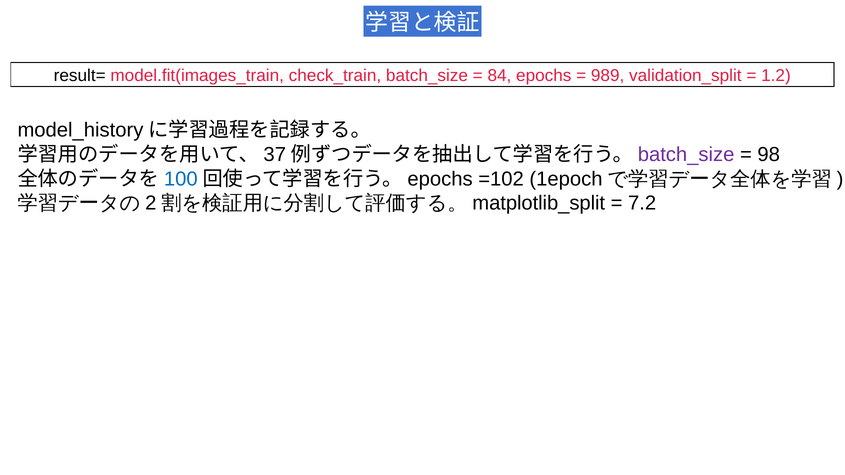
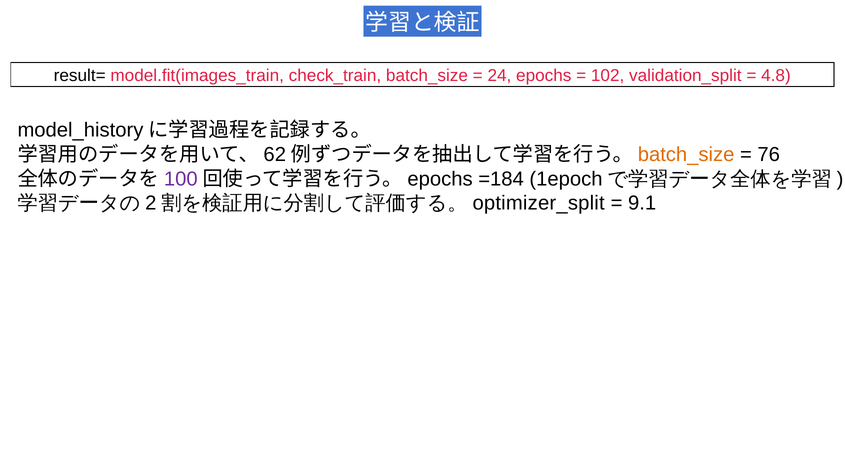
84: 84 -> 24 (499, 76)
989: 989 -> 102 (608, 76)
1.2: 1.2 -> 4.8 (776, 76)
37: 37 -> 62 (275, 155)
batch_size colour: purple -> orange (686, 155)
98: 98 -> 76 (769, 155)
100 colour: blue -> purple (181, 179)
=102: =102 -> =184 (501, 179)
matplotlib_split: matplotlib_split -> optimizer_split (539, 203)
7.2: 7.2 -> 9.1 (642, 203)
